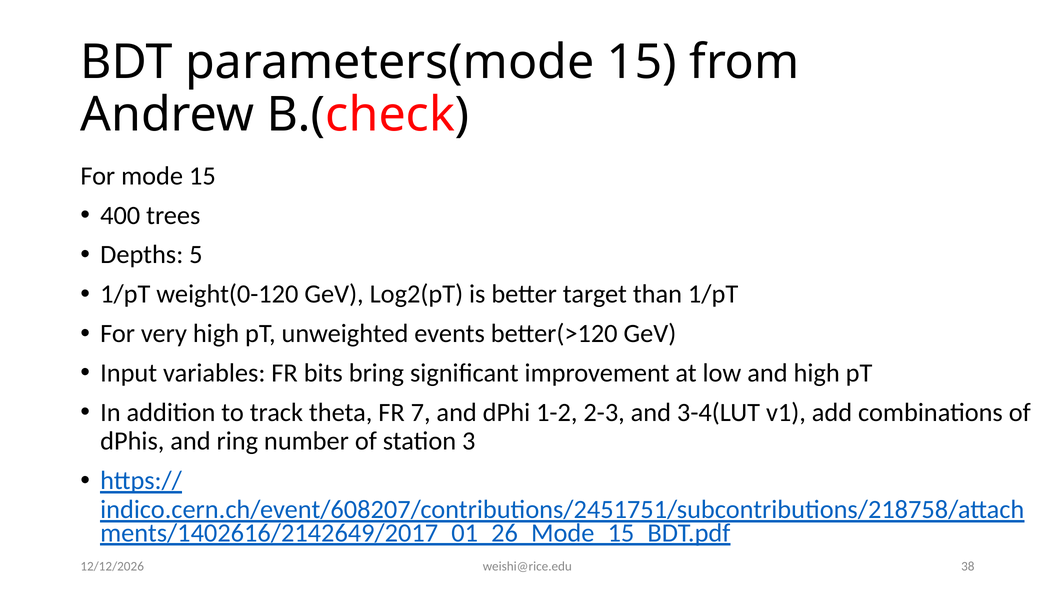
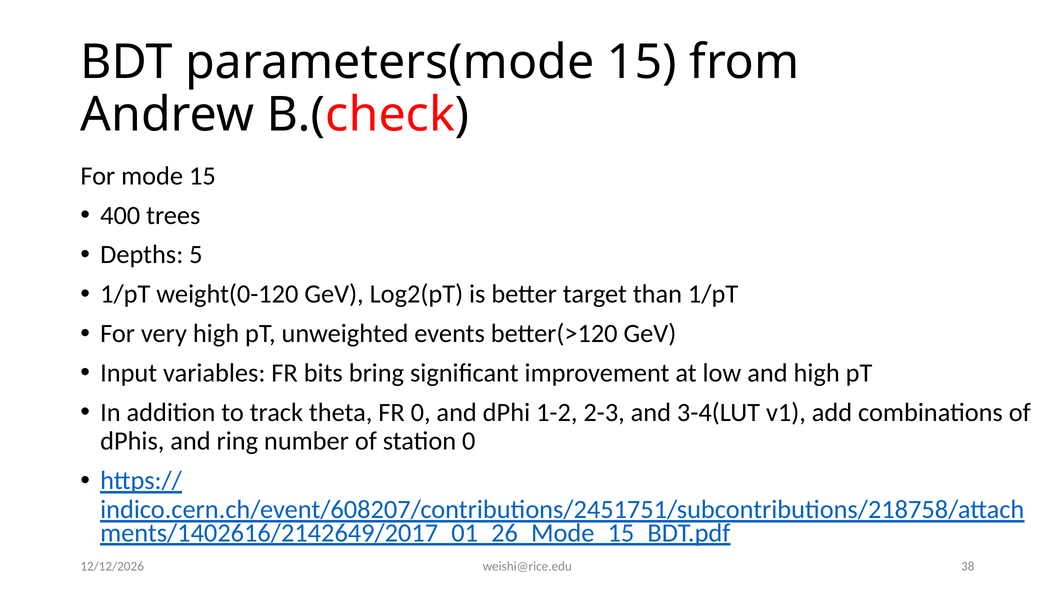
FR 7: 7 -> 0 (421, 413)
station 3: 3 -> 0 (469, 441)
